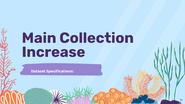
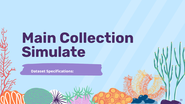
Increase: Increase -> Simulate (54, 52)
